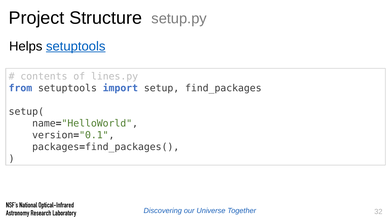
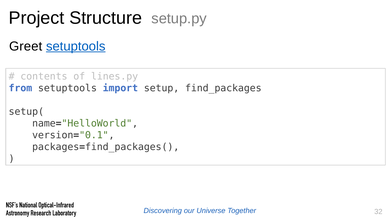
Helps: Helps -> Greet (26, 46)
